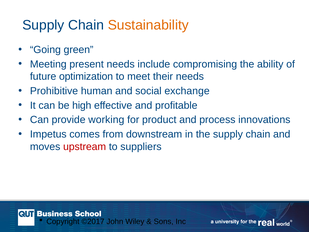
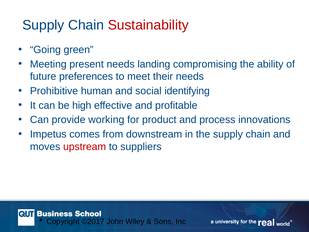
Sustainability colour: orange -> red (148, 25)
include: include -> landing (154, 64)
optimization: optimization -> preferences (86, 76)
exchange: exchange -> identifying (187, 91)
